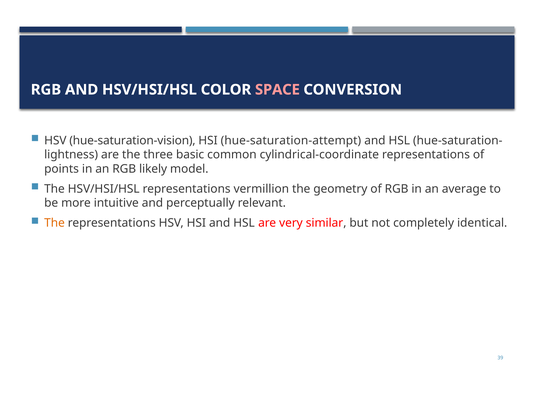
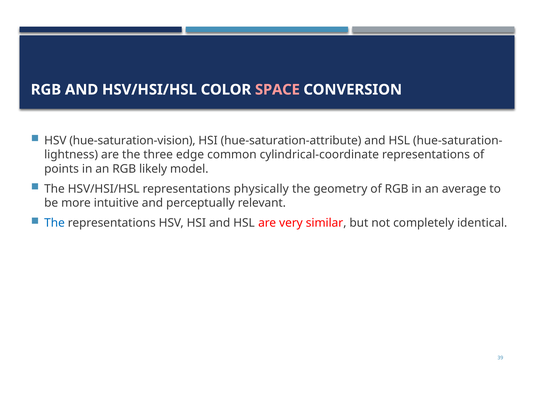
hue-saturation-attempt: hue-saturation-attempt -> hue-saturation-attribute (291, 141)
basic: basic -> edge (190, 155)
vermillion: vermillion -> physically (261, 189)
The colour: orange -> blue (54, 223)
